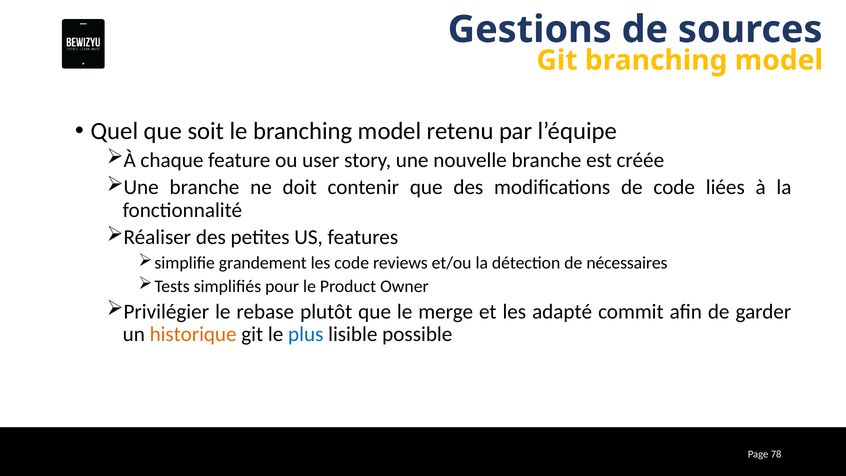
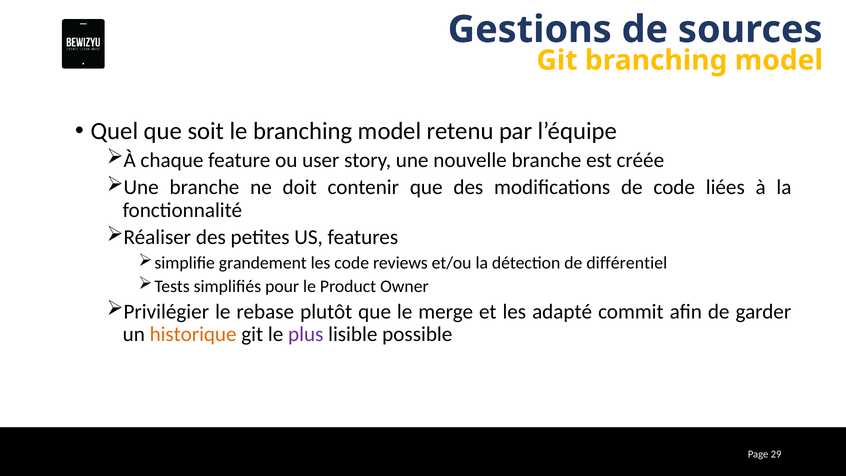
nécessaires: nécessaires -> différentiel (627, 263)
plus colour: blue -> purple (306, 334)
78: 78 -> 29 (776, 454)
